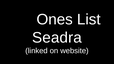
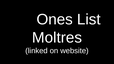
Seadra: Seadra -> Moltres (57, 38)
